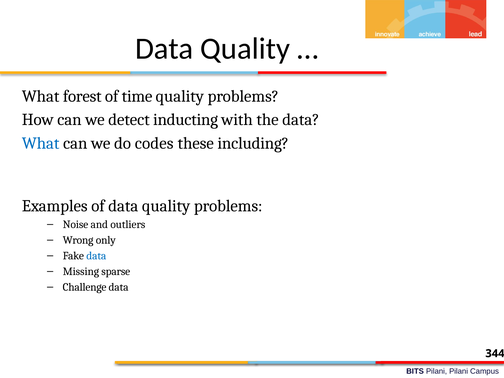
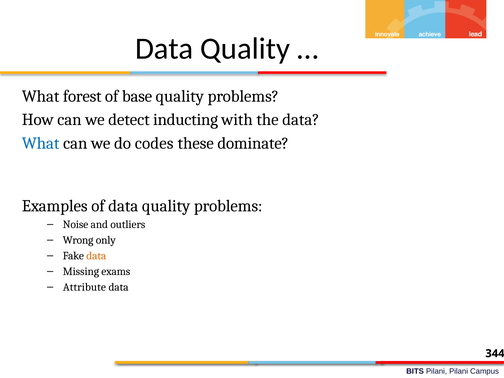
time: time -> base (137, 96)
including: including -> dominate (253, 143)
data colour: blue -> orange (96, 256)
sparse: sparse -> exams (116, 272)
Challenge: Challenge -> Attribute (84, 287)
